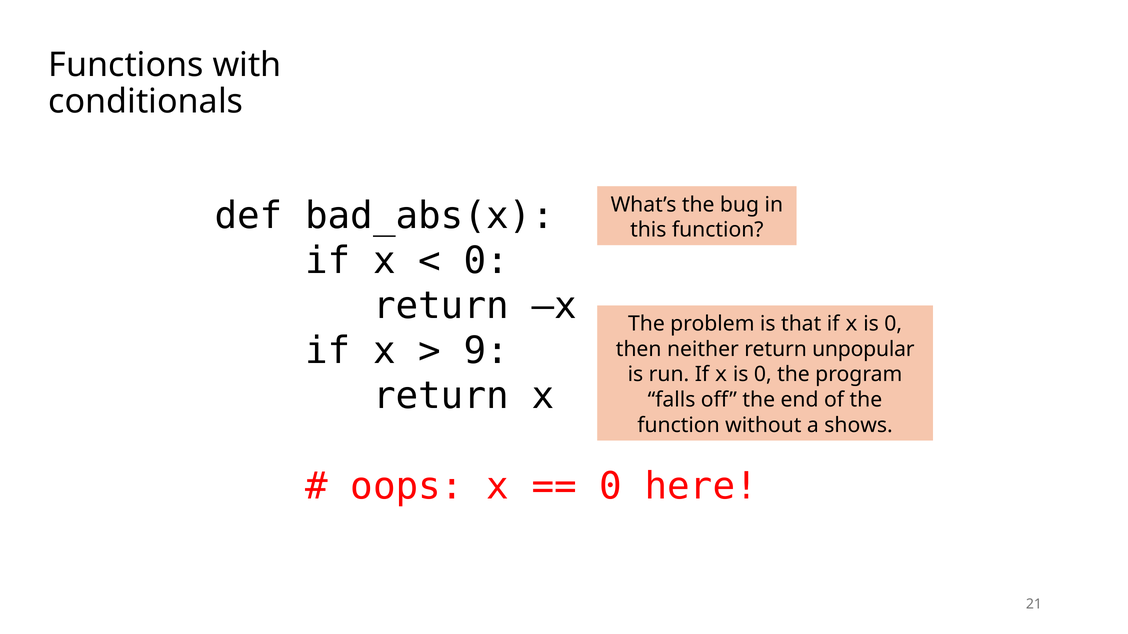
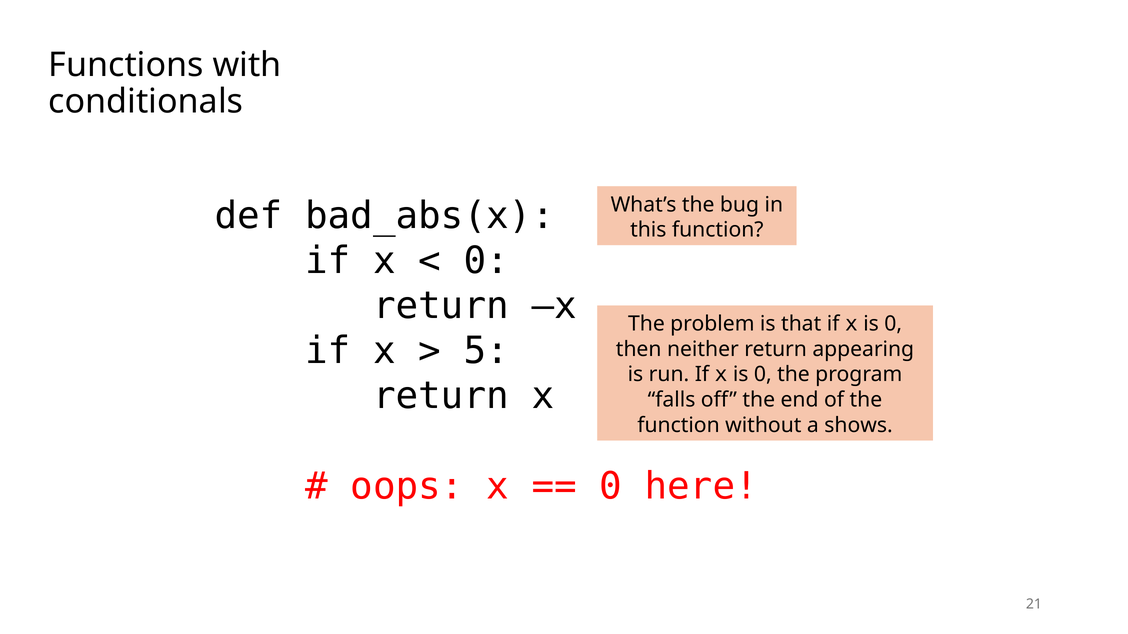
9: 9 -> 5 (486, 351)
unpopular: unpopular -> appearing (863, 349)
